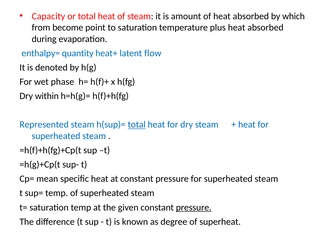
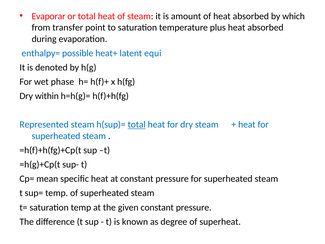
Capacity: Capacity -> Evaporar (49, 16)
become: become -> transfer (68, 27)
quantity: quantity -> possible (78, 53)
flow: flow -> equi (153, 53)
pressure underline: present -> none (194, 207)
